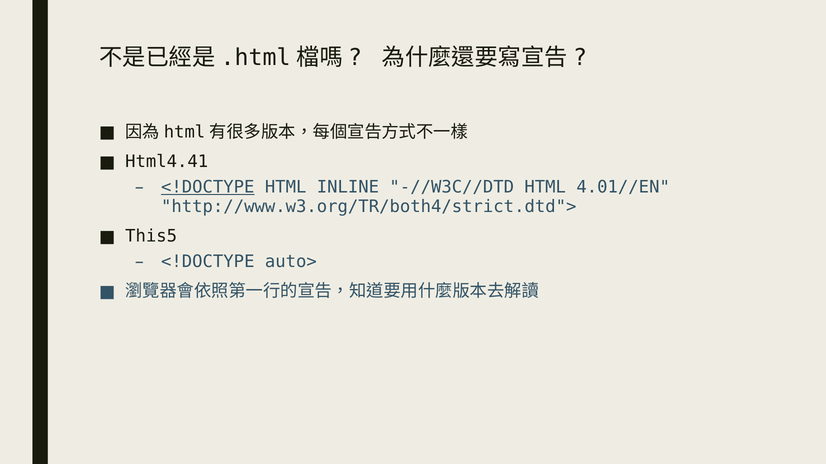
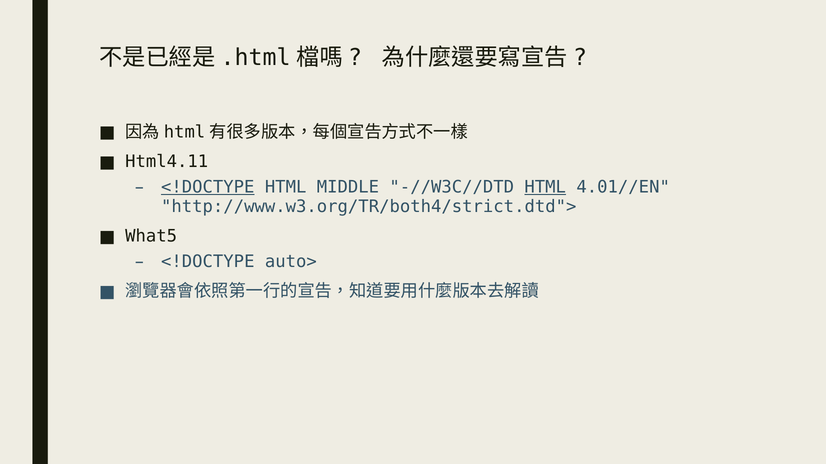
Html4.41: Html4.41 -> Html4.11 (167, 162)
INLINE: INLINE -> MIDDLE (348, 187)
HTML underline: none -> present (545, 187)
This5: This5 -> What5 (151, 236)
